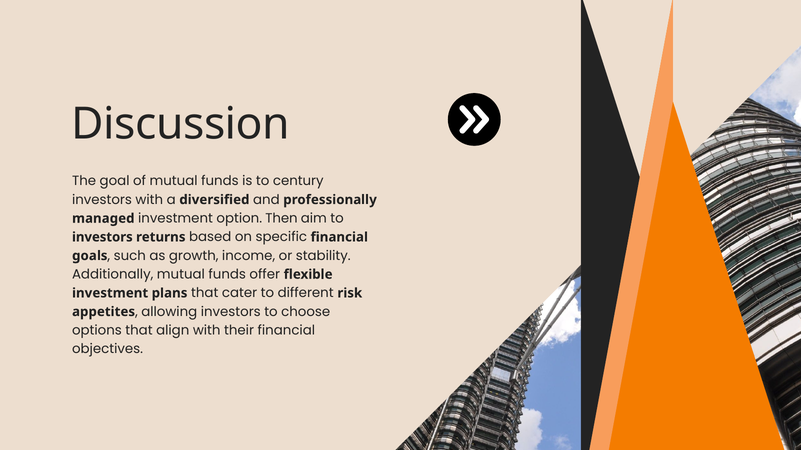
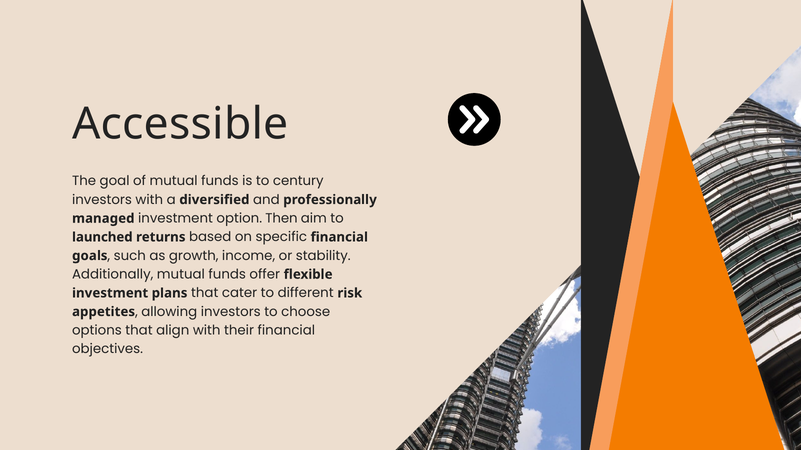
Discussion: Discussion -> Accessible (180, 124)
investors: investors -> launched (102, 237)
